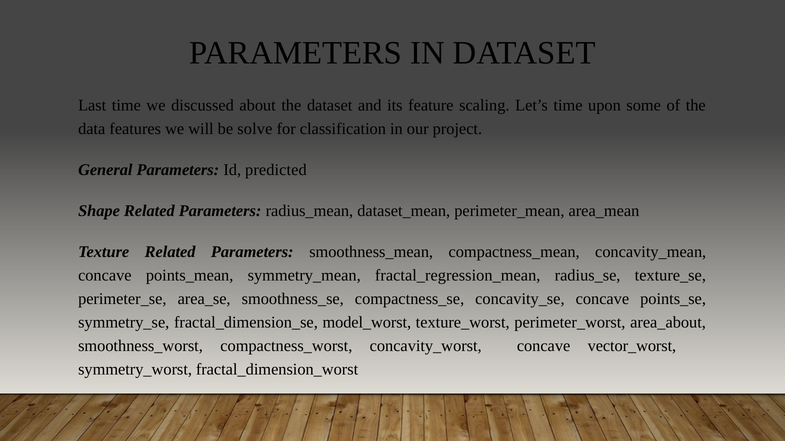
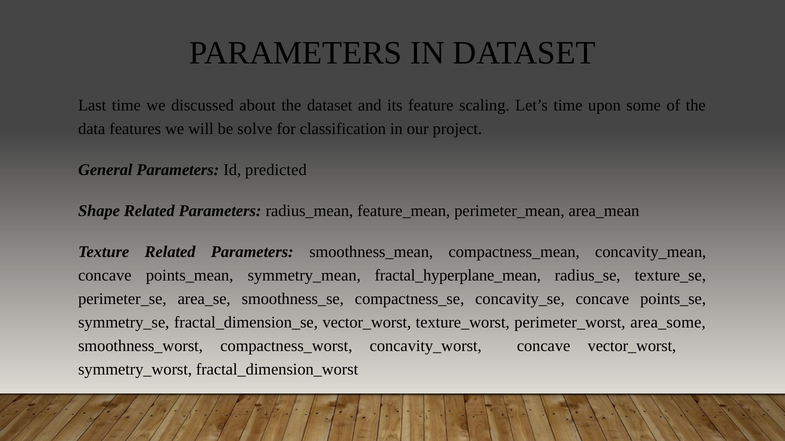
dataset_mean: dataset_mean -> feature_mean (404, 211)
fractal_regression_mean: fractal_regression_mean -> fractal_hyperplane_mean (458, 276)
fractal_dimension_se model_worst: model_worst -> vector_worst (367, 323)
area_about: area_about -> area_some (668, 323)
